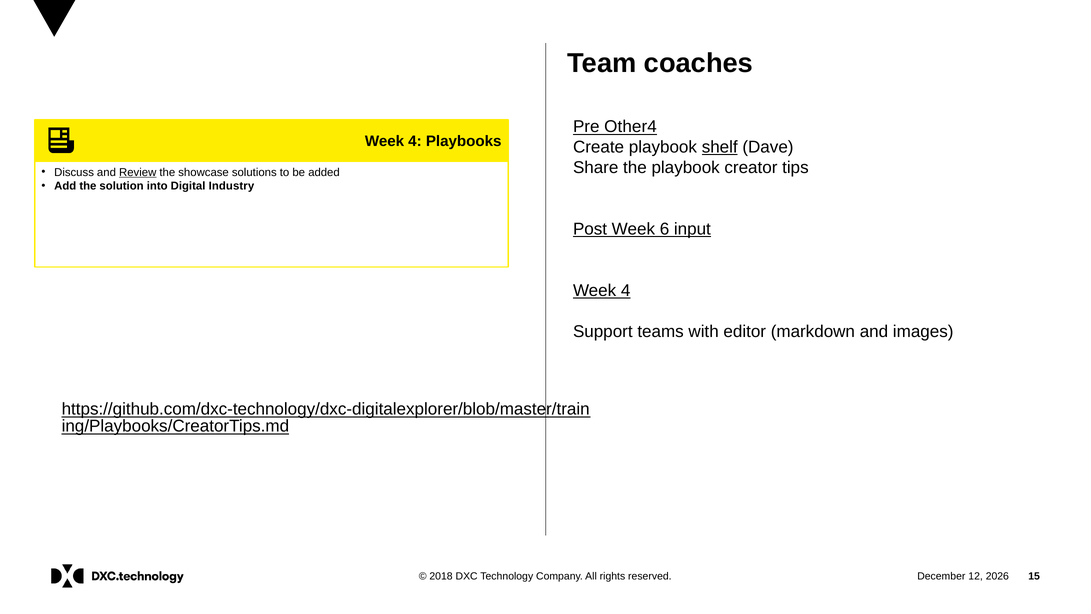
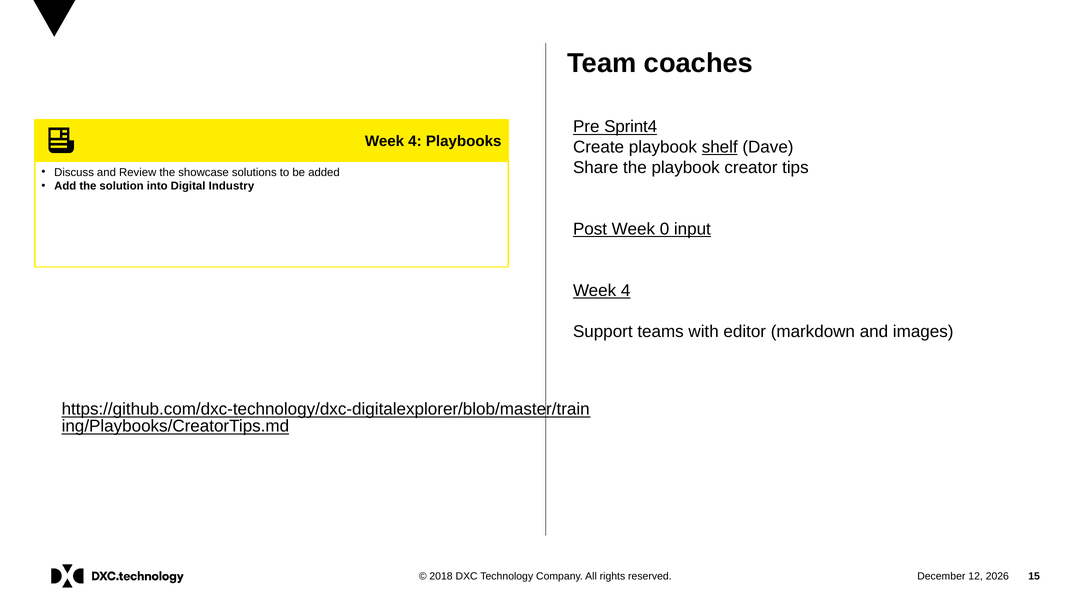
Other4: Other4 -> Sprint4 (631, 127)
Review underline: present -> none (138, 172)
6: 6 -> 0 (665, 229)
